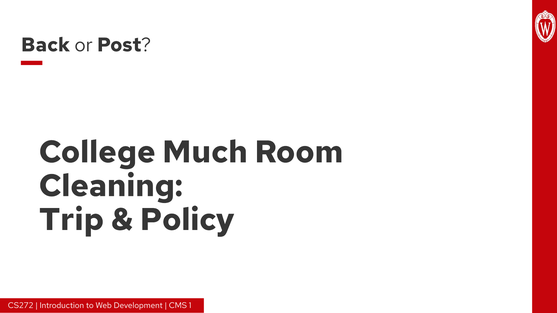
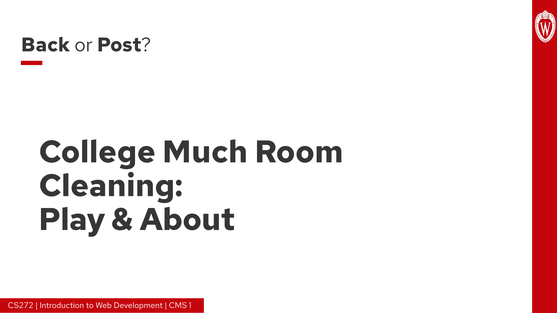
Trip: Trip -> Play (72, 220)
Policy: Policy -> About (187, 220)
